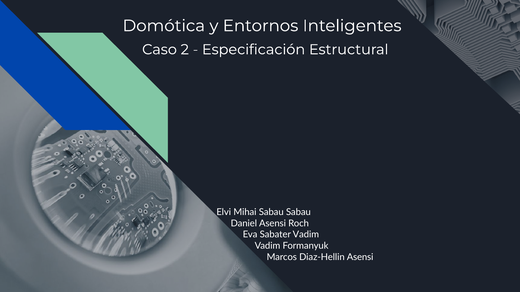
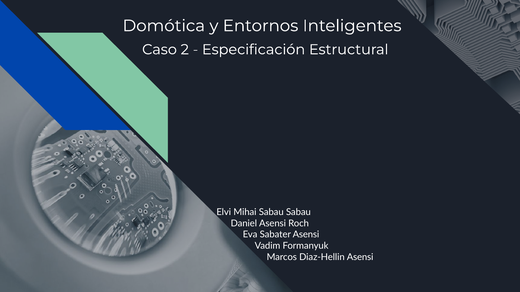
Sabater Vadim: Vadim -> Asensi (306, 235)
